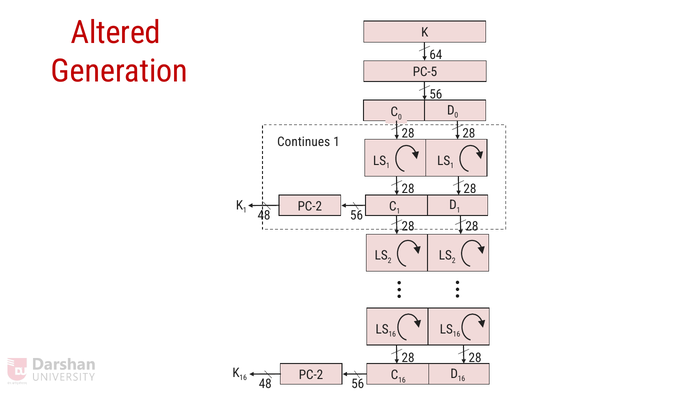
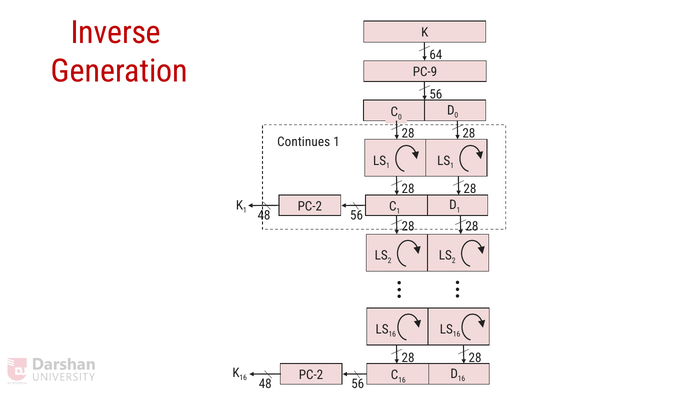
Altered: Altered -> Inverse (116, 33)
PC-5: PC-5 -> PC-9 (425, 72)
